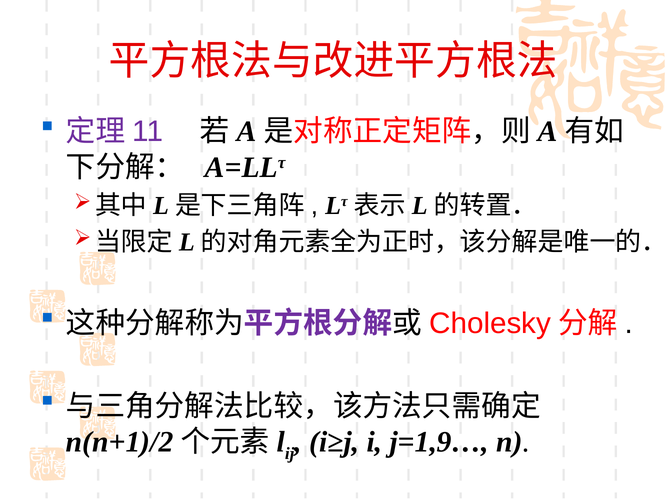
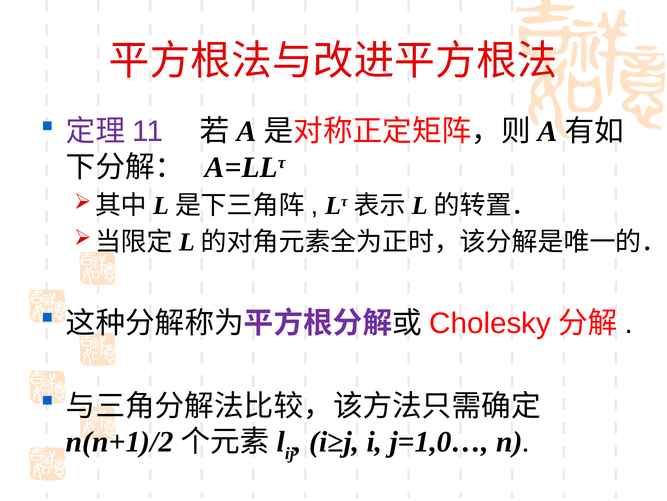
j=1,9…: j=1,9… -> j=1,0… (439, 441)
